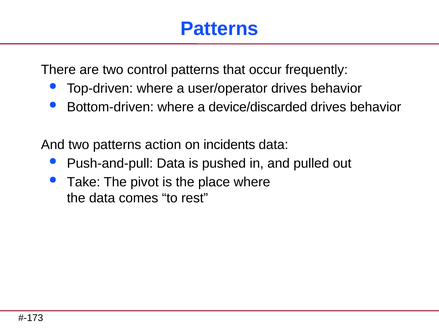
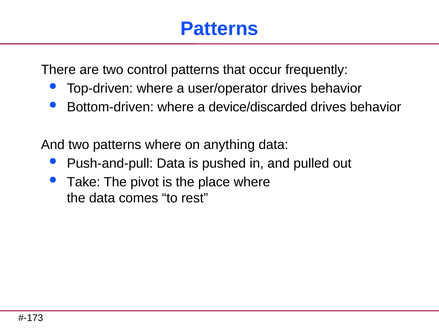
patterns action: action -> where (163, 145)
incidents: incidents -> anything (229, 145)
